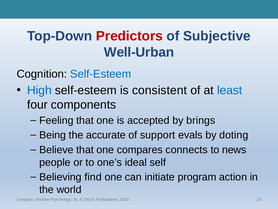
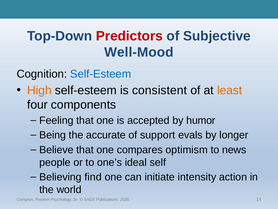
Well-Urban: Well-Urban -> Well-Mood (139, 52)
High colour: blue -> orange (39, 90)
least colour: blue -> orange (230, 90)
brings: brings -> humor (201, 120)
doting: doting -> longer (234, 135)
connects: connects -> optimism (187, 149)
program: program -> intensity (197, 177)
